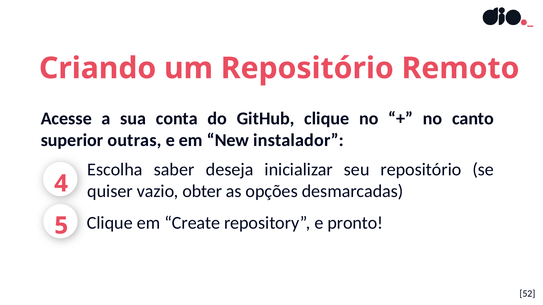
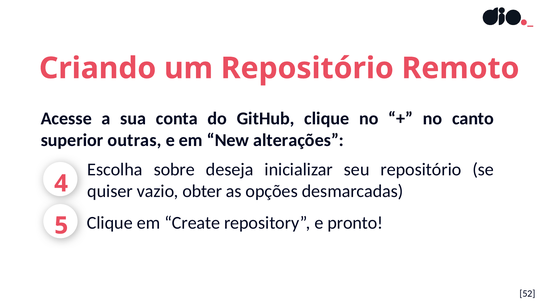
instalador: instalador -> alterações (299, 141)
saber: saber -> sobre (174, 170)
